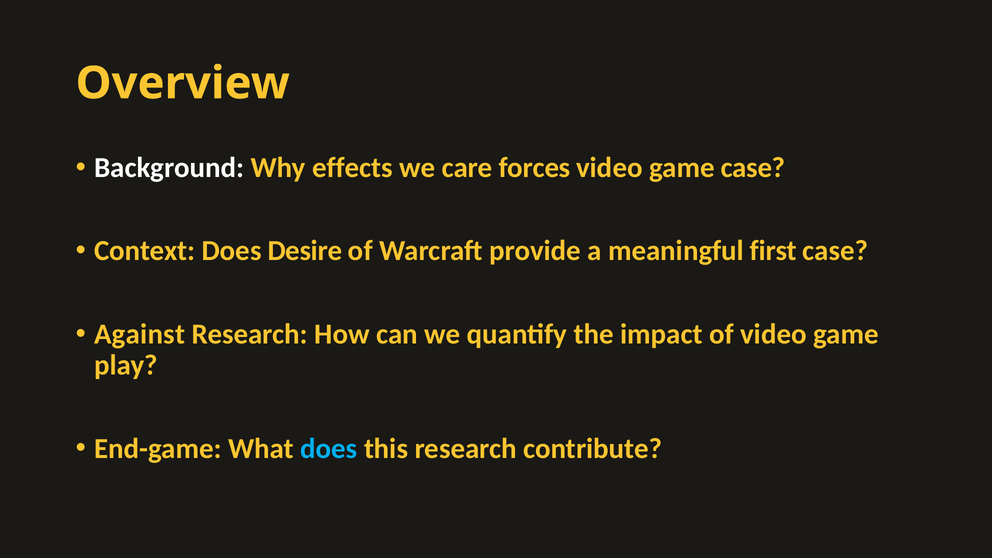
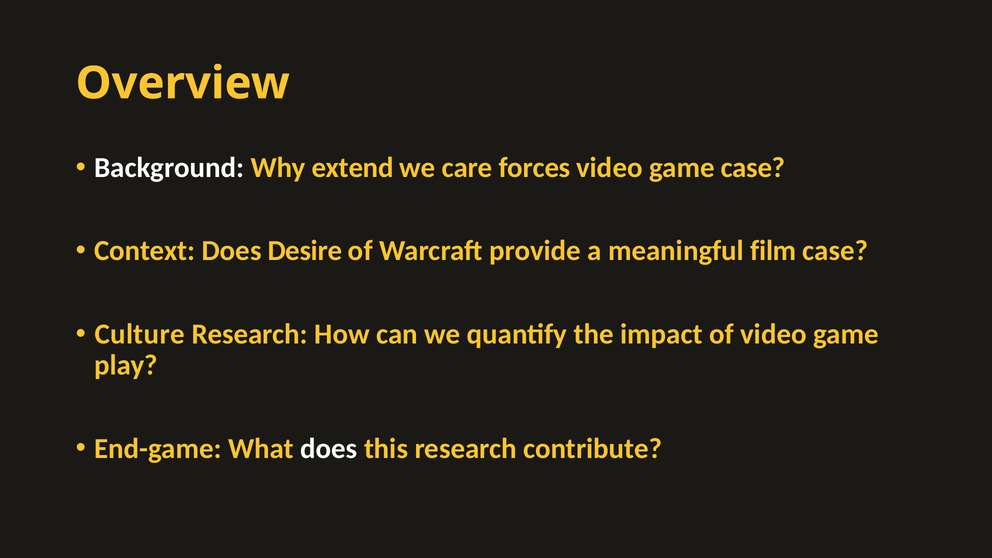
effects: effects -> extend (353, 168)
first: first -> film (773, 251)
Against: Against -> Culture (140, 334)
does colour: light blue -> white (329, 449)
